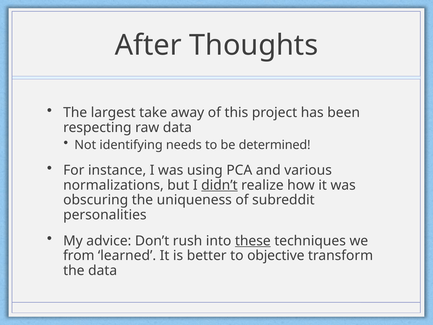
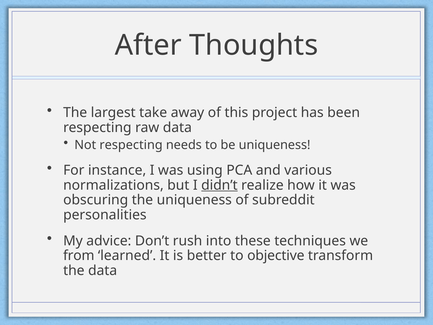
Not identifying: identifying -> respecting (131, 145)
be determined: determined -> uniqueness (275, 145)
these underline: present -> none (253, 241)
